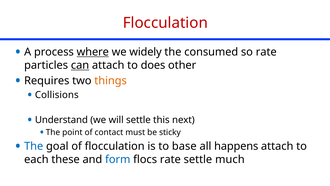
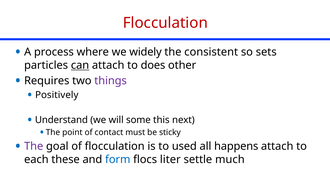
where underline: present -> none (93, 52)
consumed: consumed -> consistent (211, 52)
so rate: rate -> sets (266, 52)
things colour: orange -> purple (111, 81)
Collisions: Collisions -> Positively (57, 95)
will settle: settle -> some (138, 120)
The colour: blue -> purple (34, 146)
base: base -> used (184, 146)
flocs rate: rate -> liter (170, 159)
